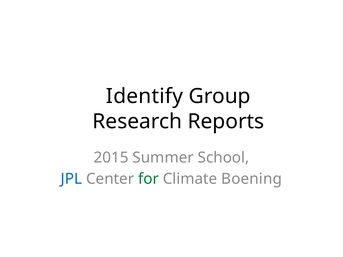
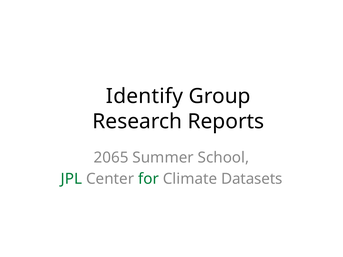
2015: 2015 -> 2065 (111, 158)
JPL colour: blue -> green (71, 179)
Boening: Boening -> Datasets (252, 179)
